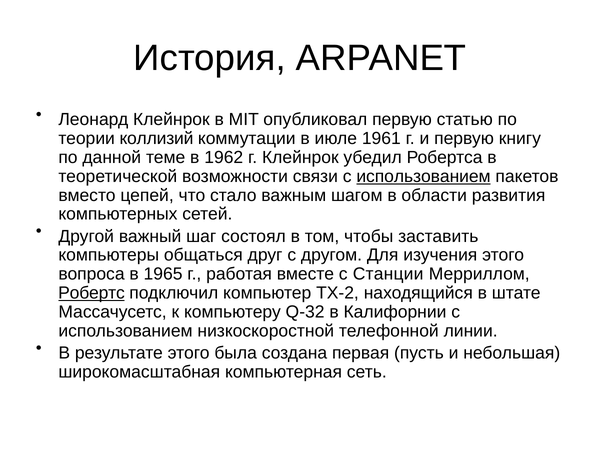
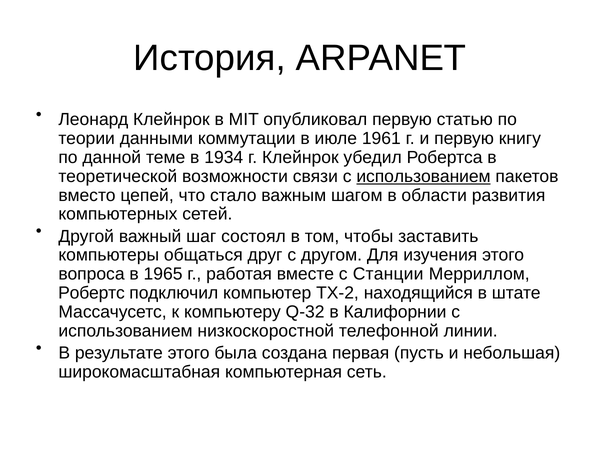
коллизий: коллизий -> данными (156, 139)
1962: 1962 -> 1934 (224, 157)
Робертс underline: present -> none (92, 293)
